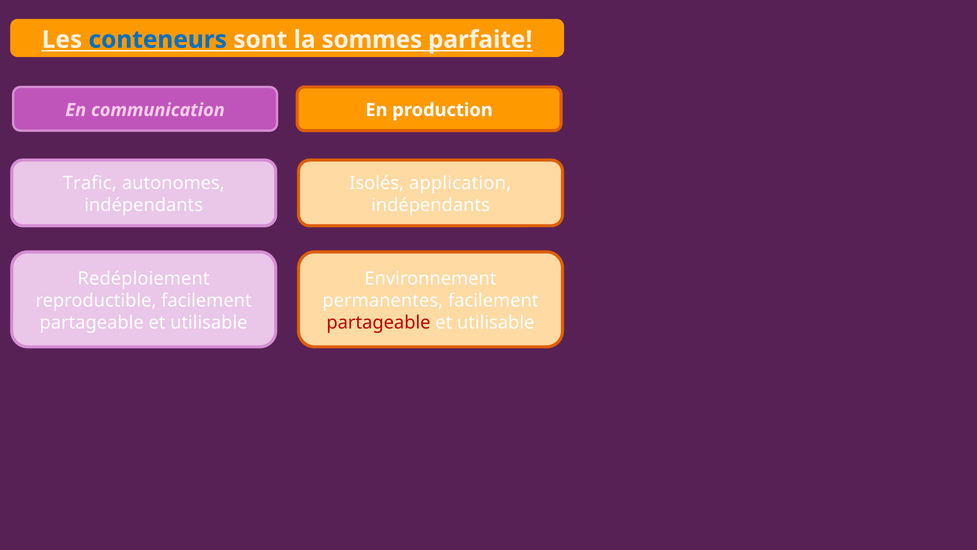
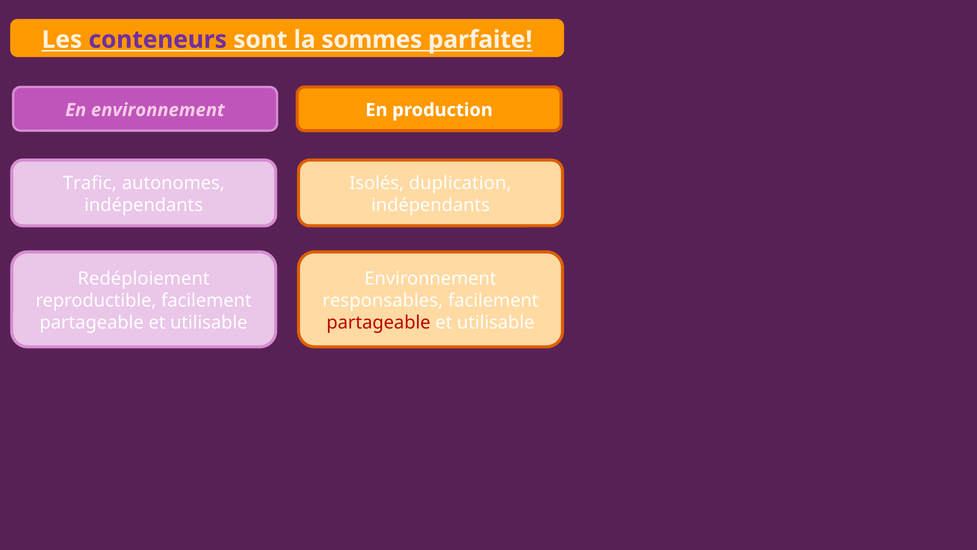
conteneurs colour: blue -> purple (158, 40)
En communication: communication -> environnement (158, 110)
application: application -> duplication (460, 183)
permanentes: permanentes -> responsables (383, 300)
